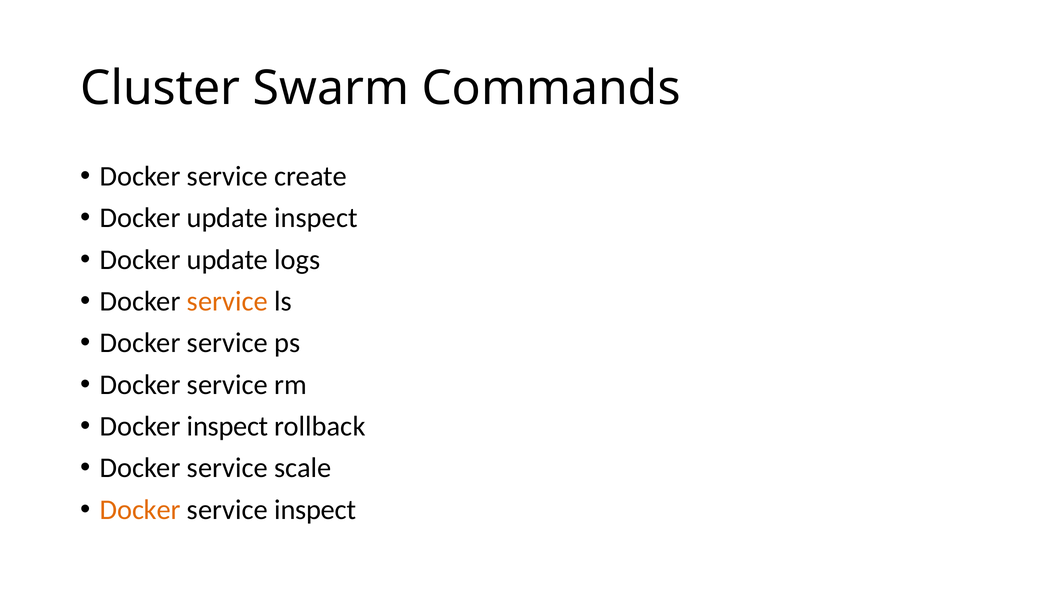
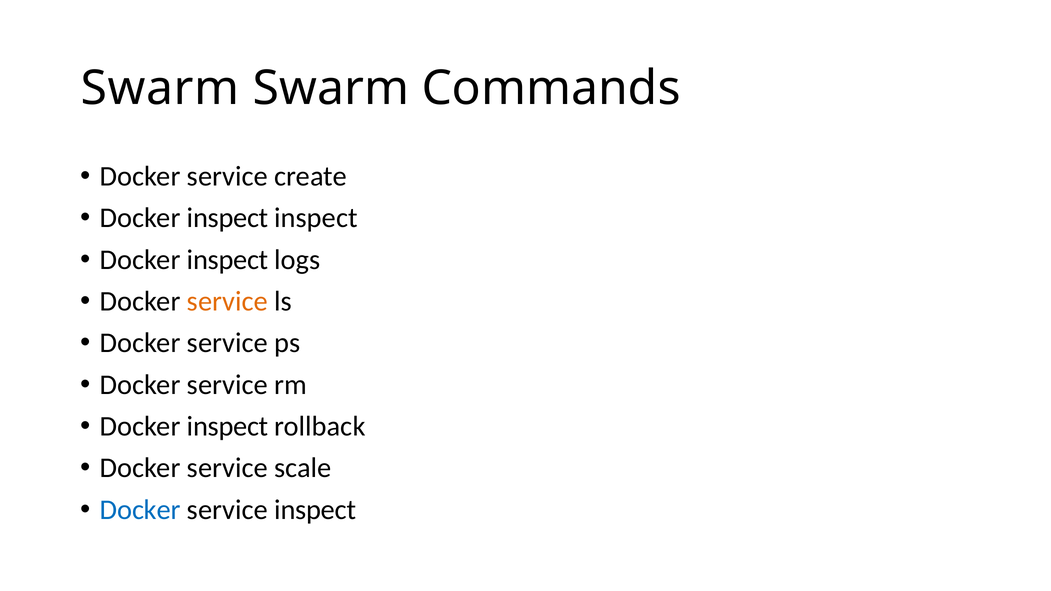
Cluster: Cluster -> Swarm (160, 88)
update: update -> inspect (228, 218)
update: update -> inspect (228, 260)
Docker colour: orange -> blue (140, 510)
